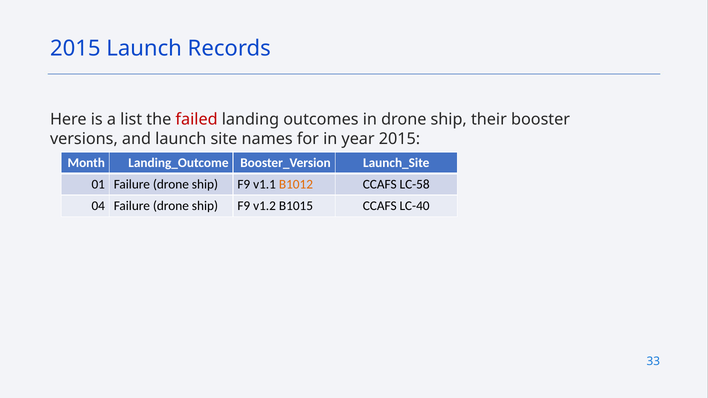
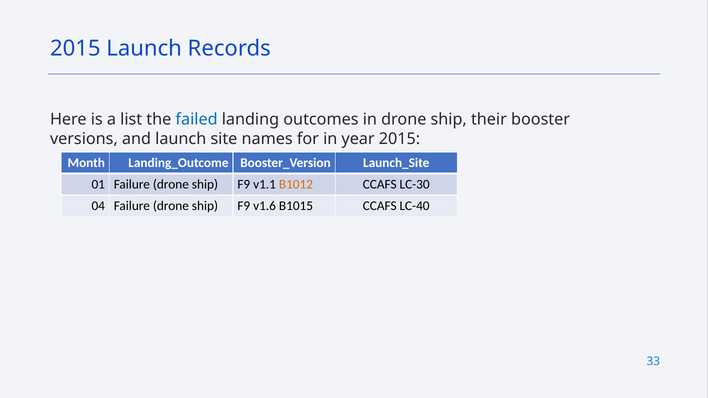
failed colour: red -> blue (197, 120)
LC-58: LC-58 -> LC-30 (415, 185)
v1.2: v1.2 -> v1.6 (265, 206)
